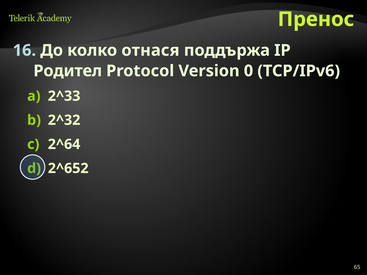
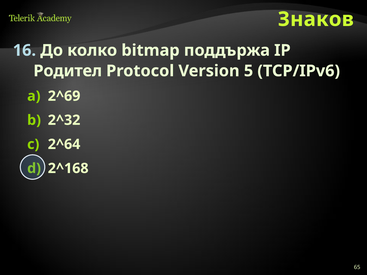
Пренос: Пренос -> Знаков (316, 19)
отнася: отнася -> bitmap (151, 50)
0: 0 -> 5 (249, 71)
2^33: 2^33 -> 2^69 (64, 96)
2^652: 2^652 -> 2^168 (68, 168)
